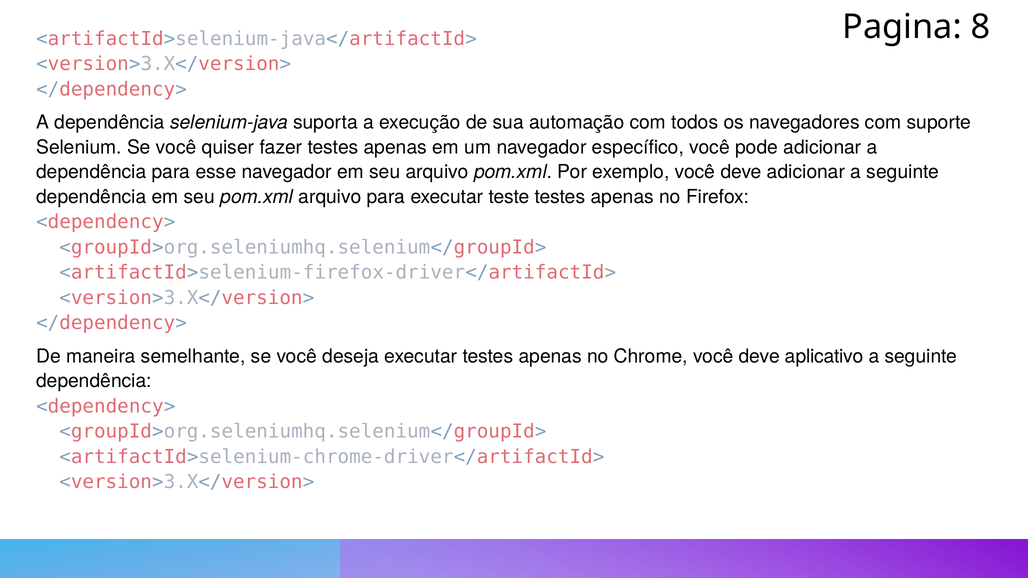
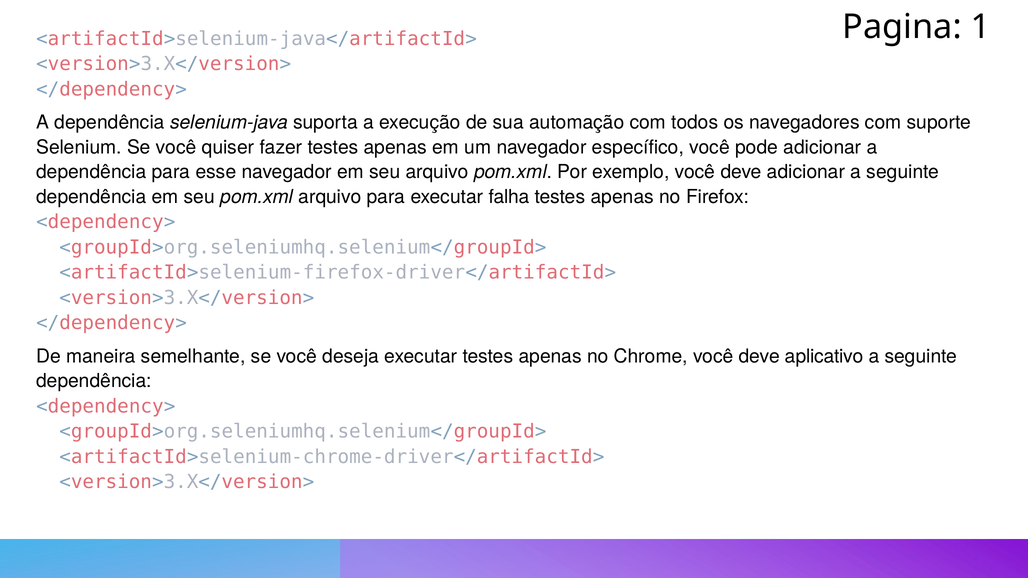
8: 8 -> 1 (981, 27)
teste: teste -> falha (509, 197)
